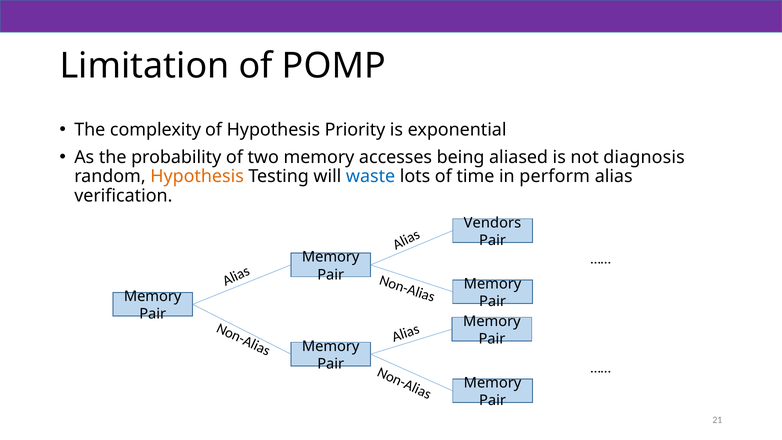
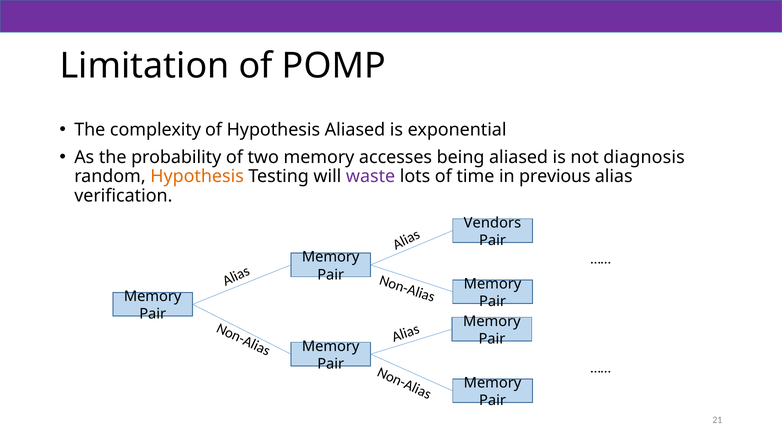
Hypothesis Priority: Priority -> Aliased (355, 130)
waste colour: blue -> purple (371, 176)
perform: perform -> previous (555, 176)
